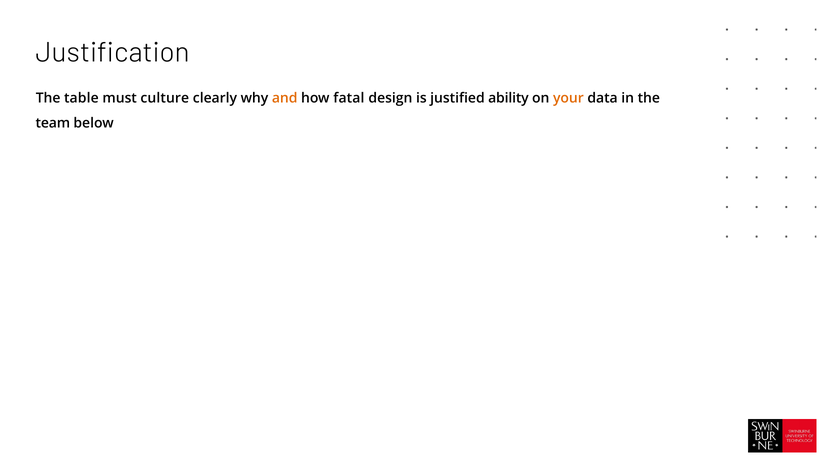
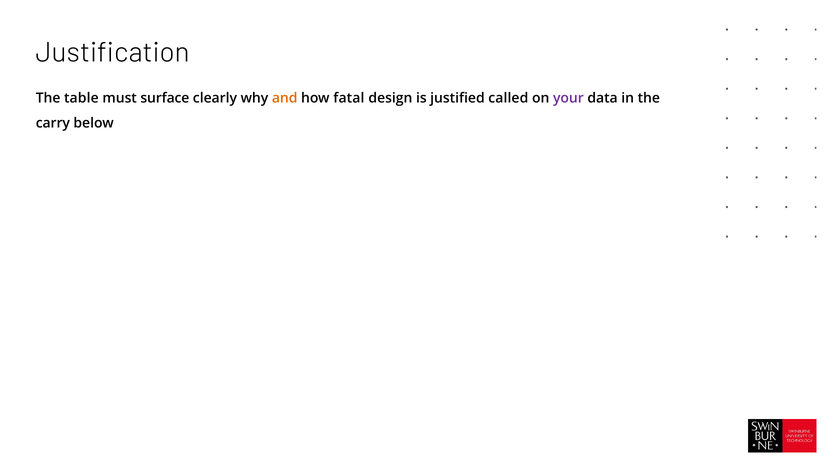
culture: culture -> surface (165, 98)
ability: ability -> called (508, 98)
your colour: orange -> purple (568, 98)
team: team -> carry (53, 123)
